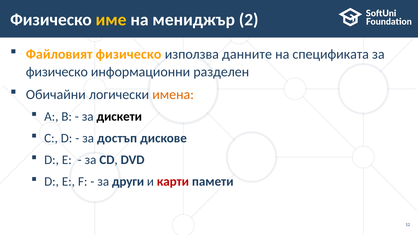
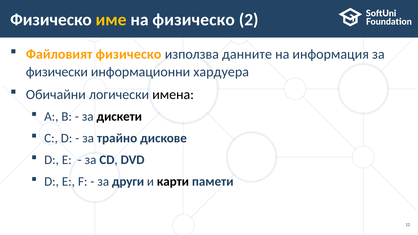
на мениджър: мениджър -> физическо (194, 20)
спецификата: спецификата -> информация (331, 54)
физическо: физическо -> физически (57, 72)
разделен: разделен -> хардуера (221, 72)
имена colour: orange -> black (173, 95)
достъп: достъп -> трайно (117, 138)
карти colour: red -> black (173, 182)
